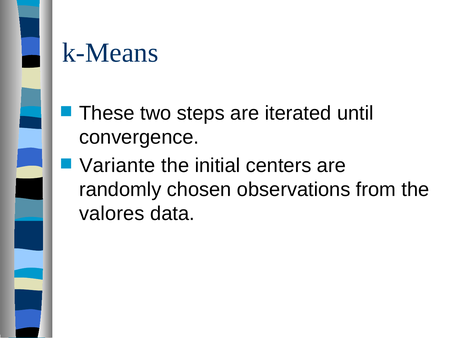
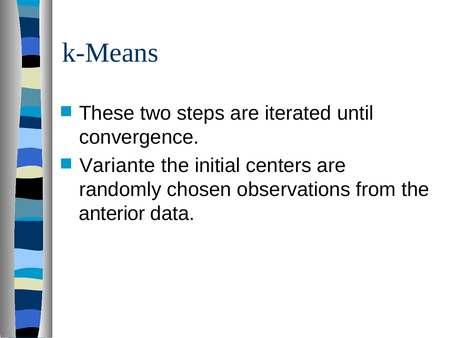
valores: valores -> anterior (112, 213)
